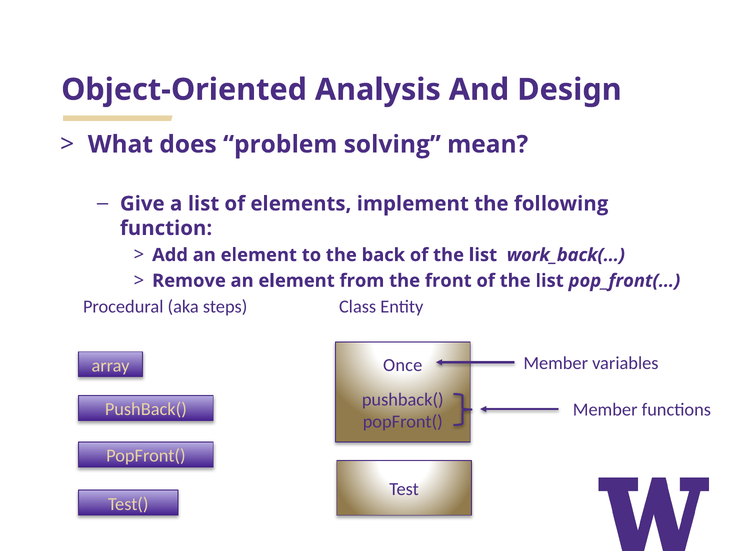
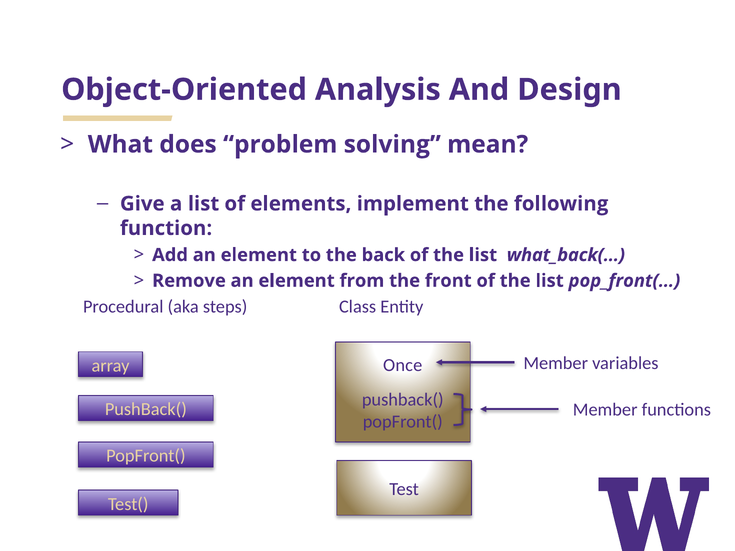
work_back(…: work_back(… -> what_back(… (566, 255)
